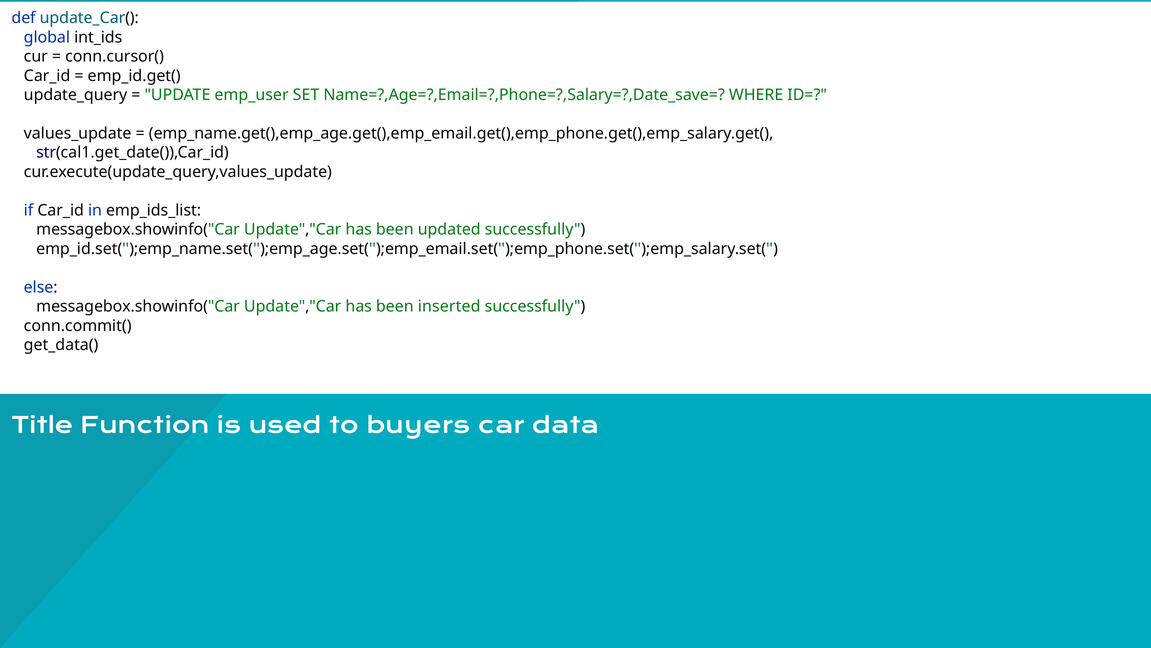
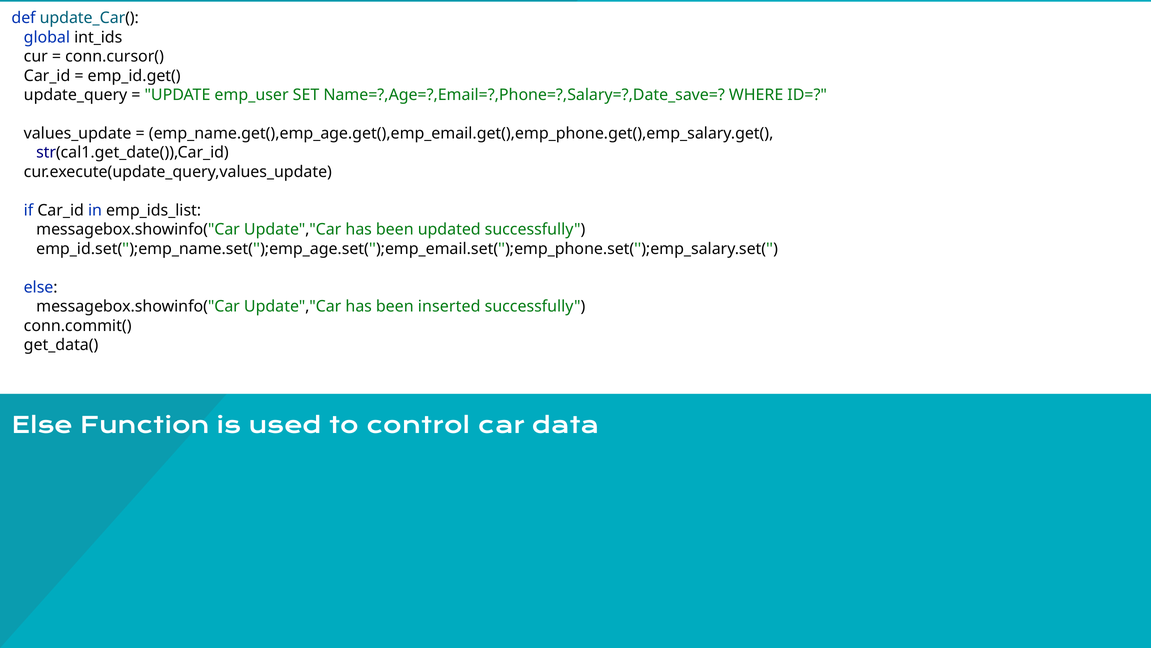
Title: Title -> Else (42, 426)
buyers: buyers -> control (418, 426)
